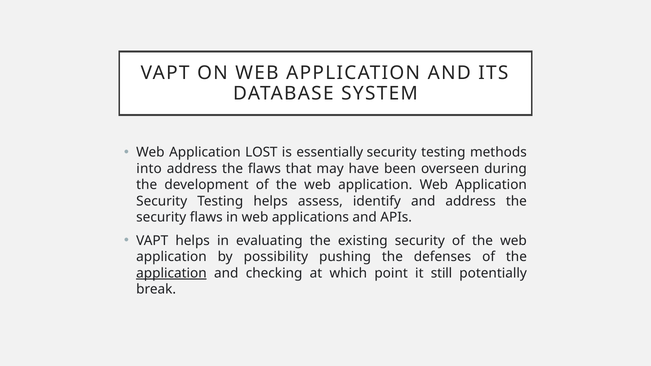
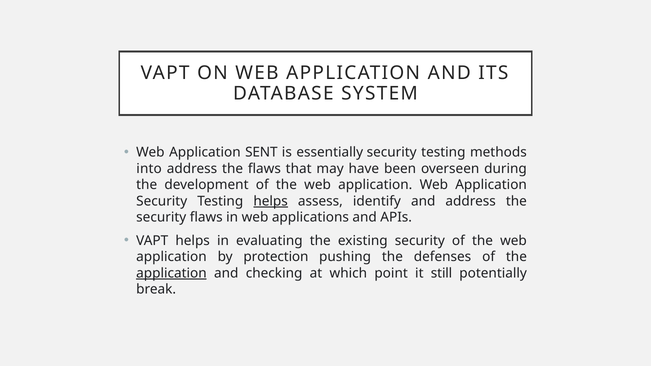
LOST: LOST -> SENT (261, 152)
helps underline: none -> present (271, 201)
possibility: possibility -> protection (276, 257)
